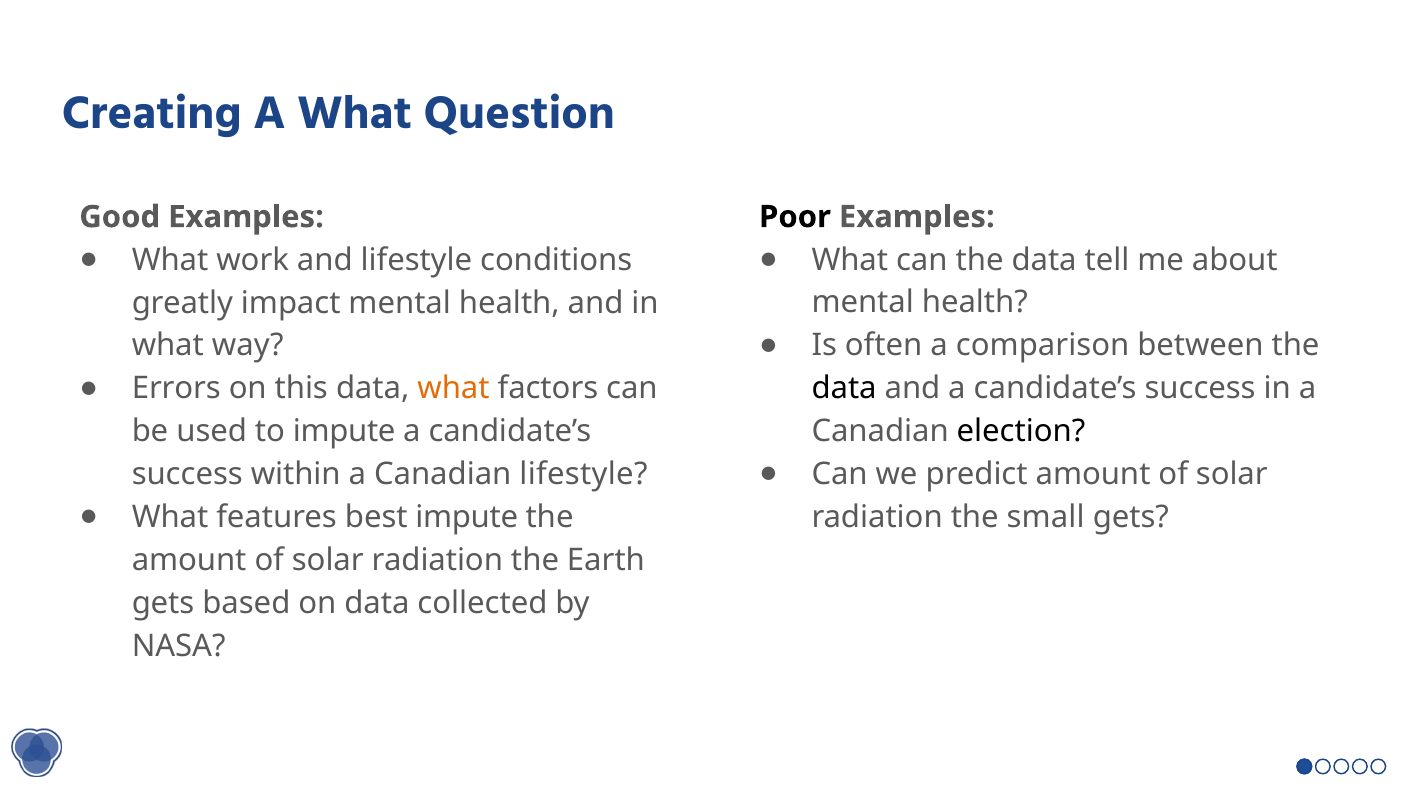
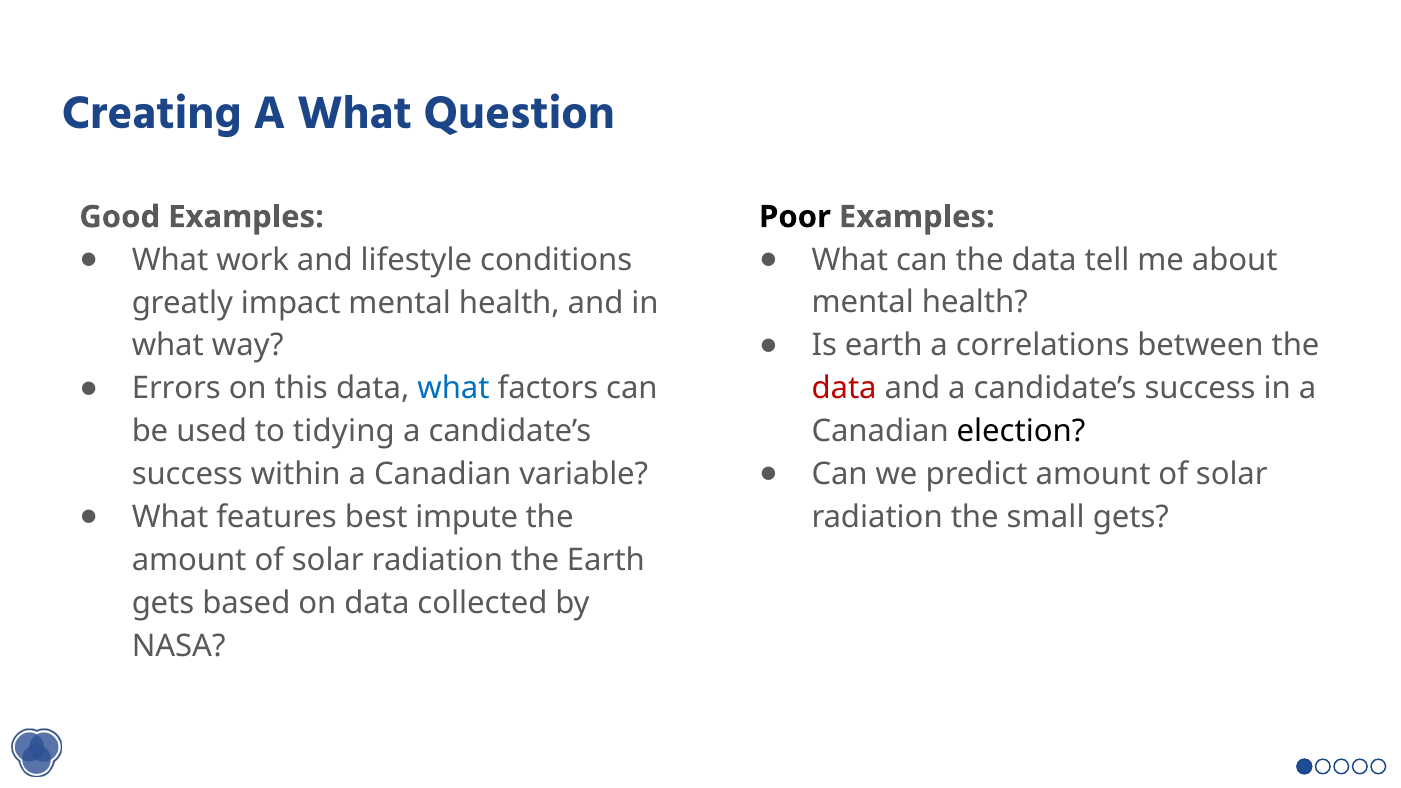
Is often: often -> earth (884, 346)
comparison: comparison -> correlations (1043, 346)
what colour: orange -> blue (453, 389)
data colour: black -> red (844, 389)
to impute: impute -> tidying (344, 432)
Canadian lifestyle: lifestyle -> variable (584, 474)
